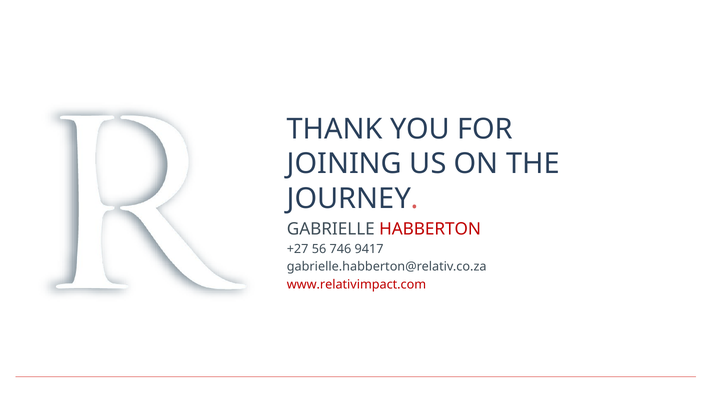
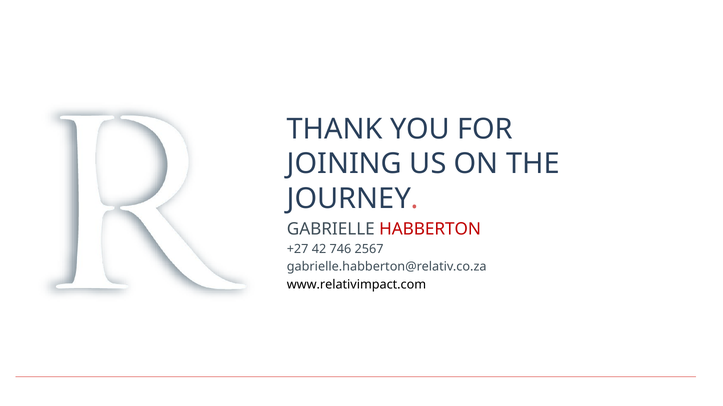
56: 56 -> 42 (319, 249)
9417: 9417 -> 2567 (369, 249)
www.relativimpact.com colour: red -> black (356, 285)
